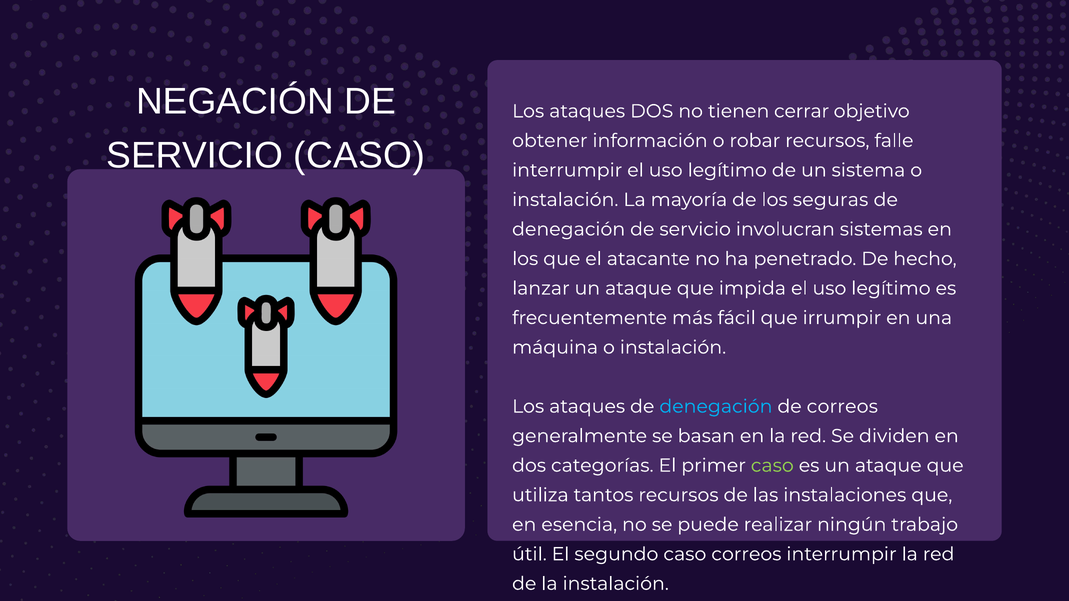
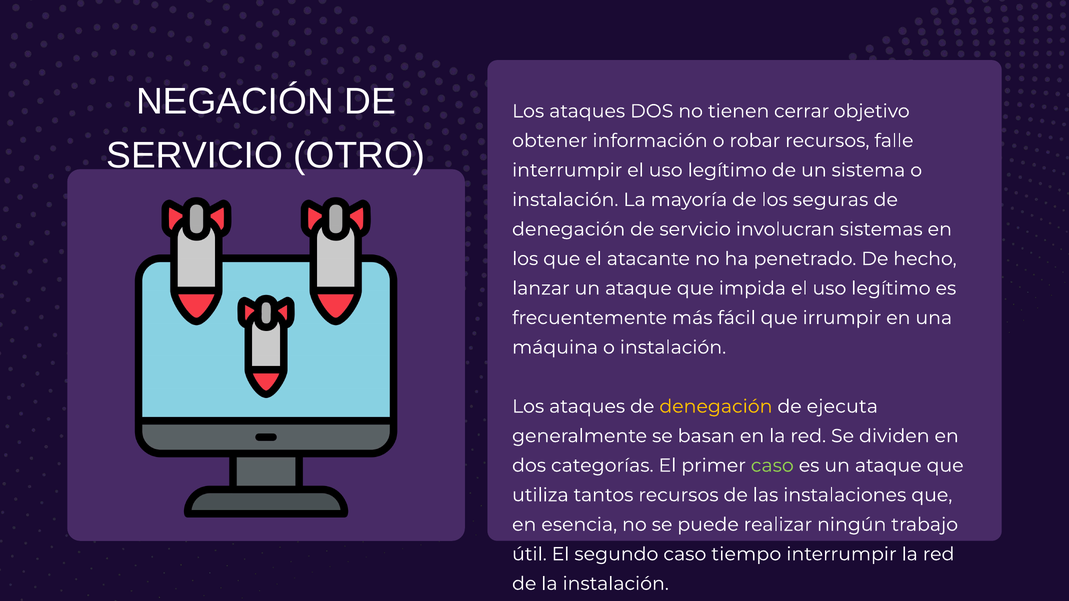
SERVICIO CASO: CASO -> OTRO (359, 156)
denegación colour: light blue -> yellow (716, 407)
de correos: correos -> ejecuta (842, 407)
caso correos: correos -> tiempo (746, 554)
